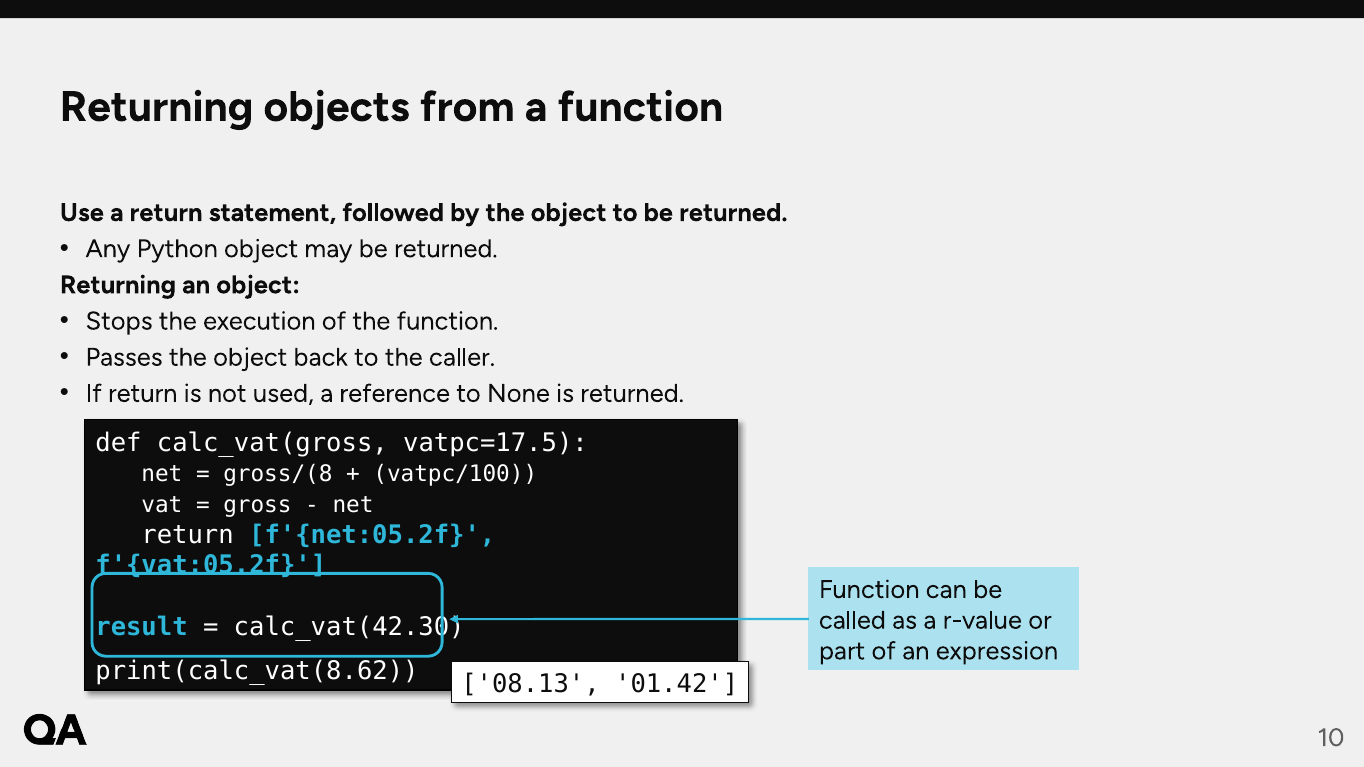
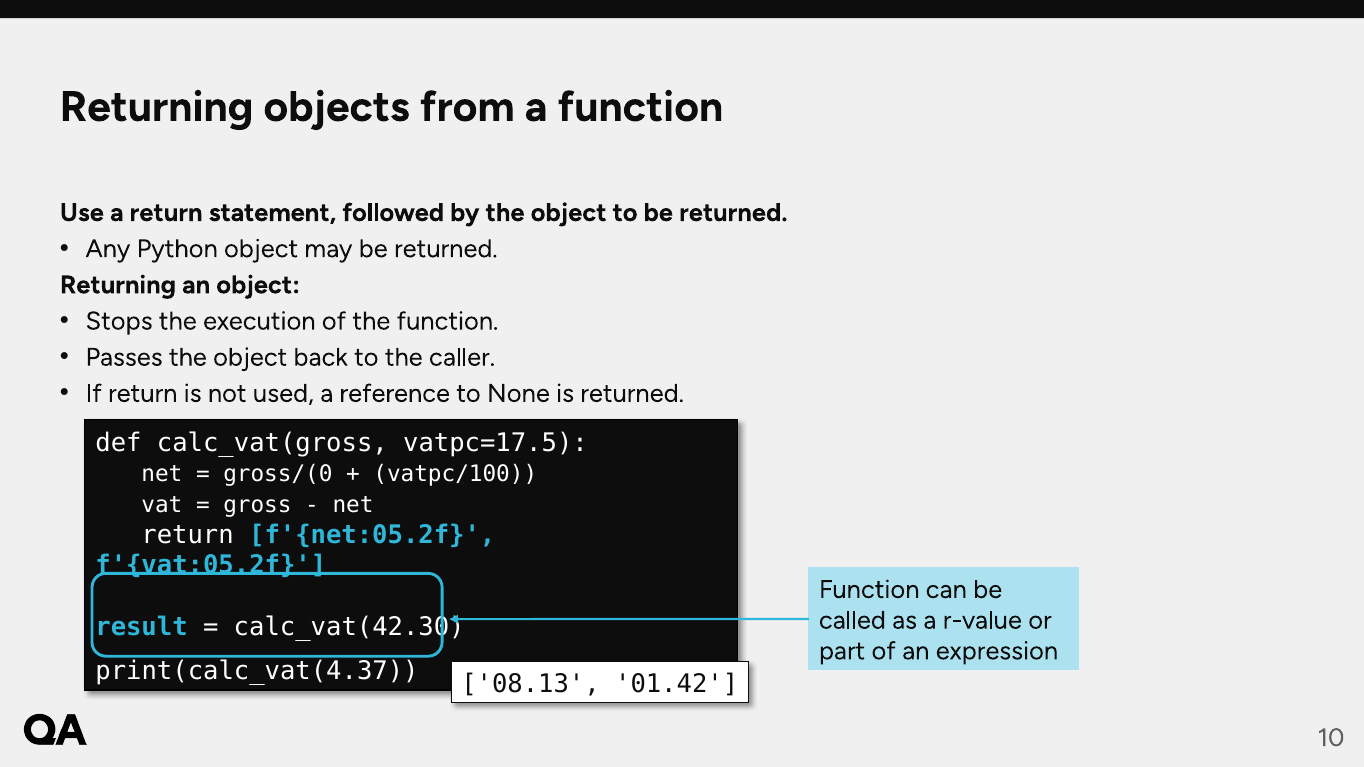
gross/(8: gross/(8 -> gross/(0 (278, 474)
print(calc_vat(8.62: print(calc_vat(8.62 -> print(calc_vat(4.37 (257, 671)
